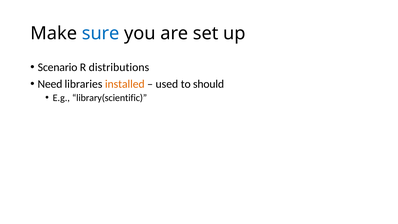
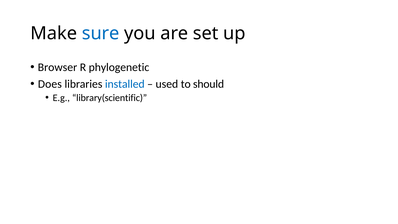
Scenario: Scenario -> Browser (57, 67)
distributions: distributions -> phylogenetic (119, 67)
Need: Need -> Does (50, 84)
installed colour: orange -> blue (125, 84)
